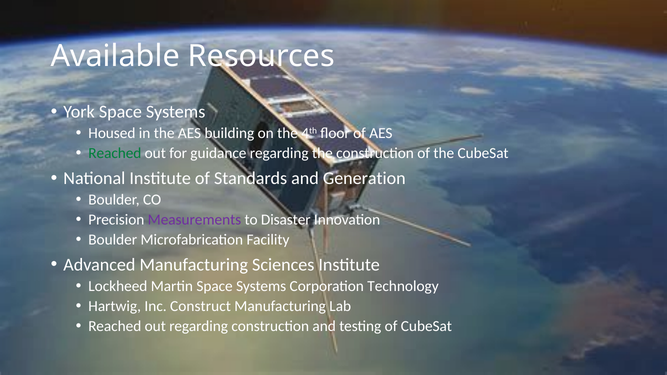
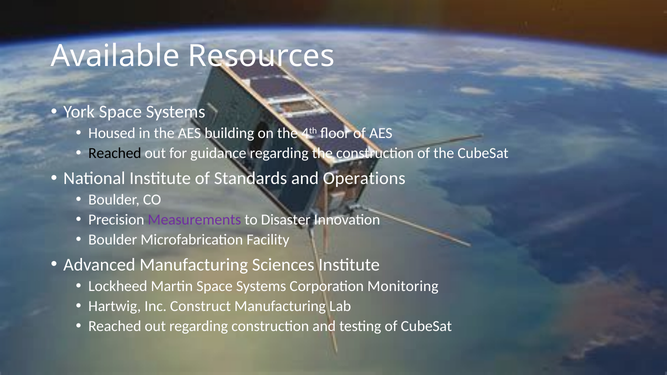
Reached colour: green -> black (115, 153)
Generation: Generation -> Operations (364, 178)
Technology: Technology -> Monitoring (403, 286)
